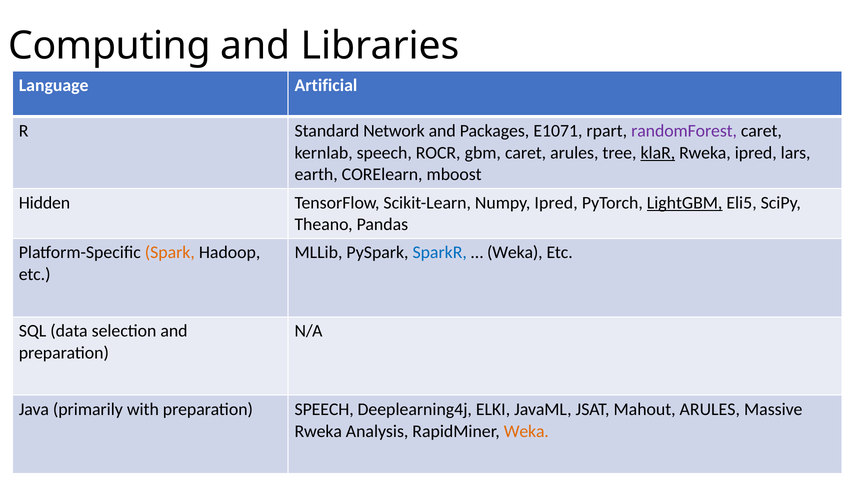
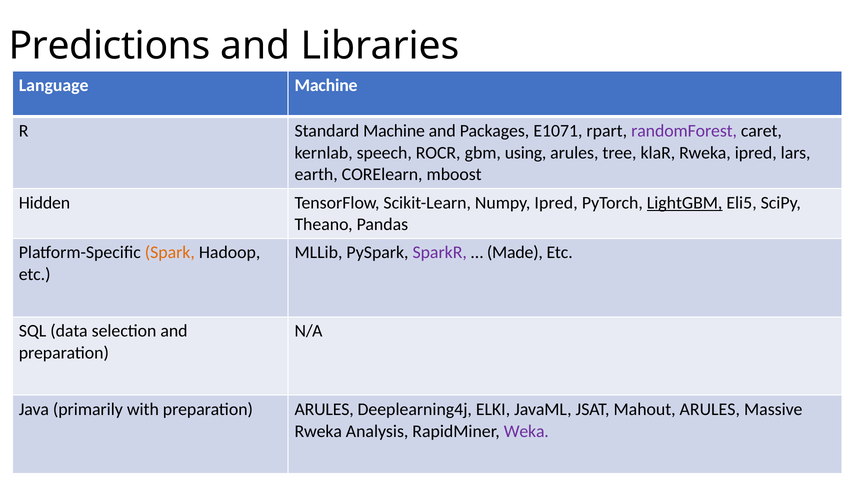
Computing: Computing -> Predictions (110, 46)
Language Artificial: Artificial -> Machine (326, 86)
Standard Network: Network -> Machine (394, 131)
gbm caret: caret -> using (526, 153)
klaR underline: present -> none (658, 153)
SparkR colour: blue -> purple (440, 253)
Weka: Weka -> Made (515, 253)
preparation SPEECH: SPEECH -> ARULES (324, 410)
Weka colour: orange -> purple (526, 432)
